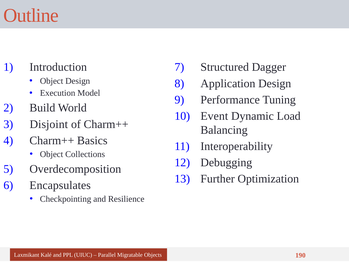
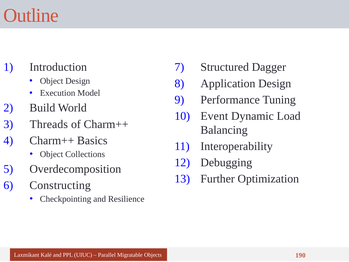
Disjoint: Disjoint -> Threads (49, 124)
Encapsulates: Encapsulates -> Constructing (60, 185)
